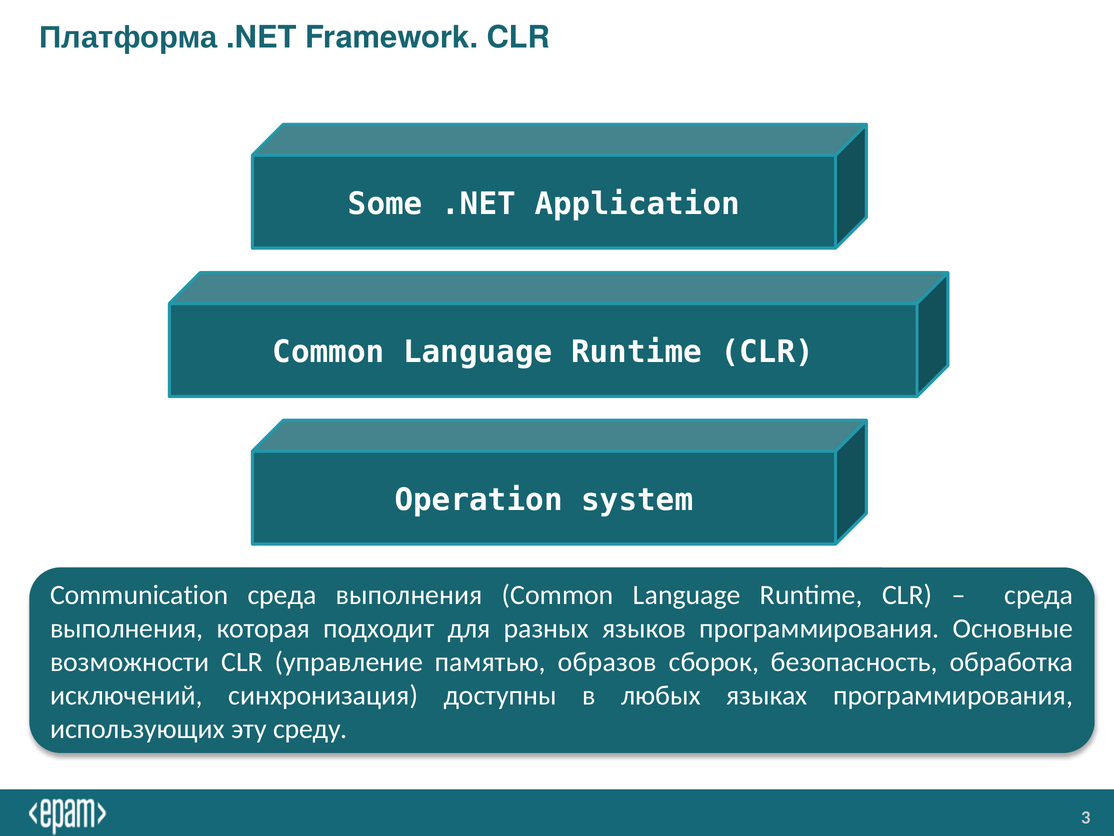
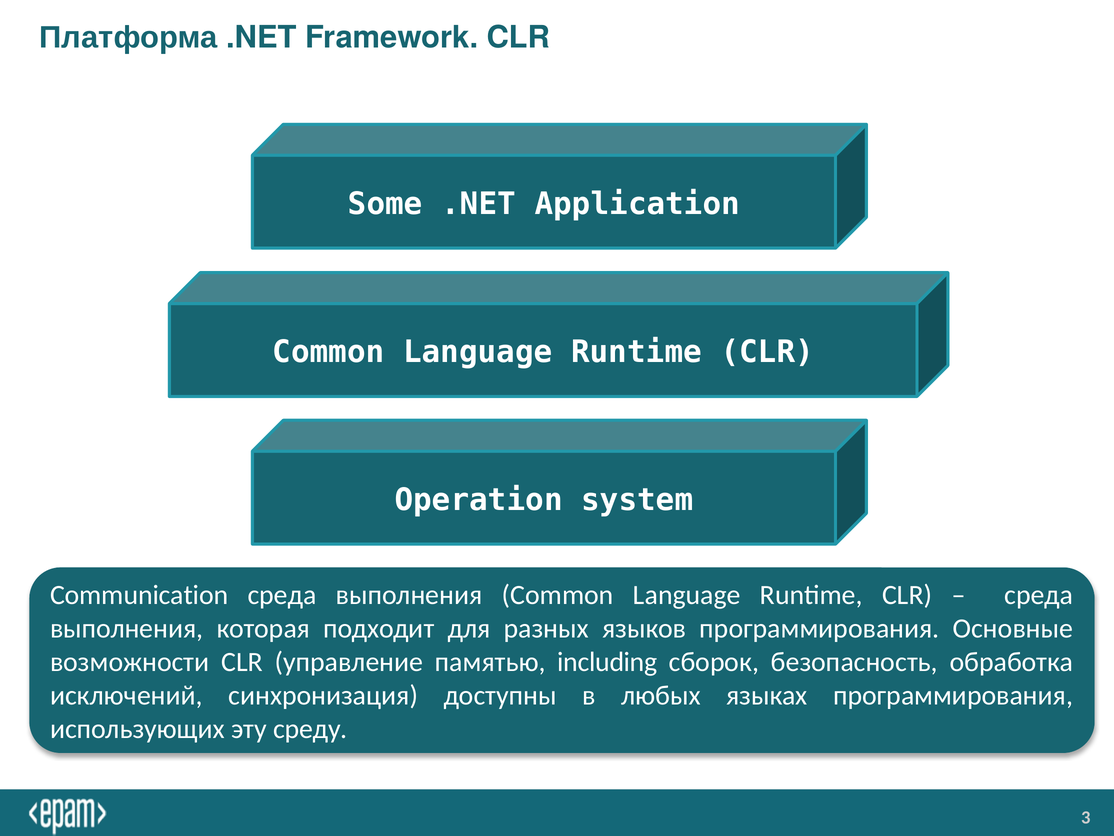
образов: образов -> including (607, 662)
